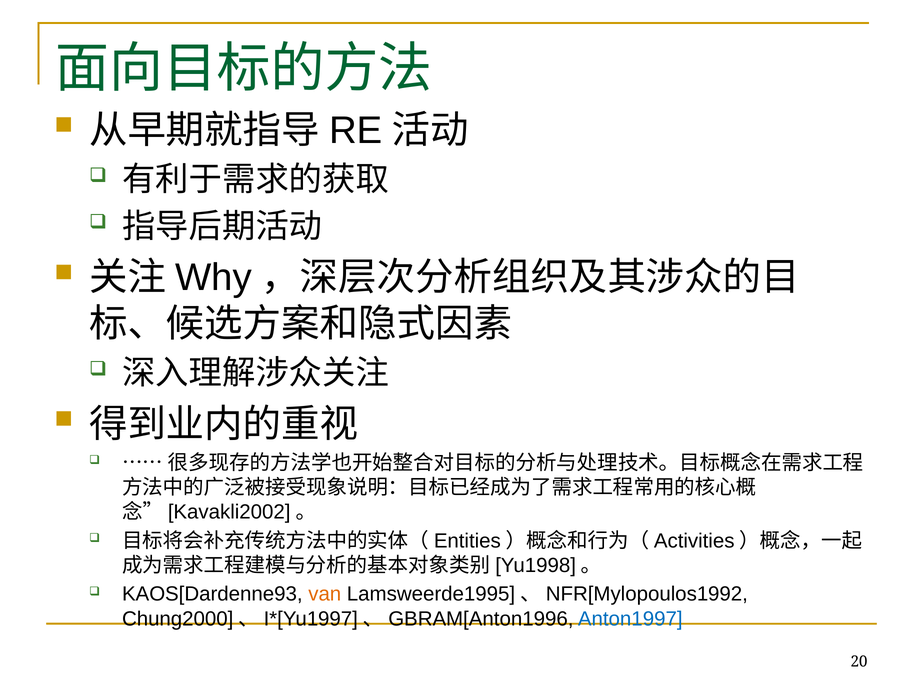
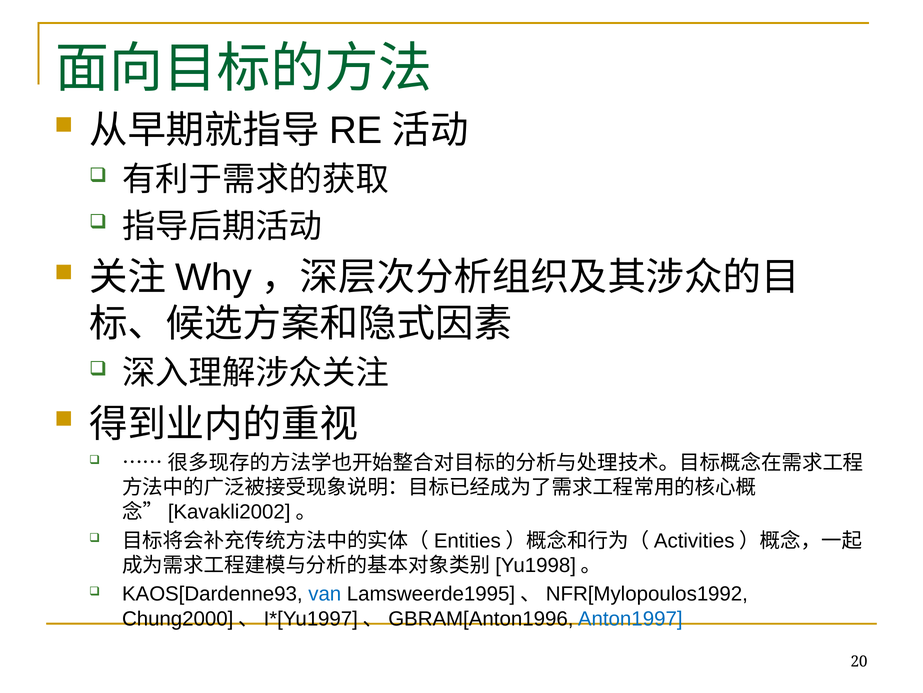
van colour: orange -> blue (325, 594)
